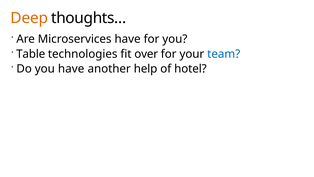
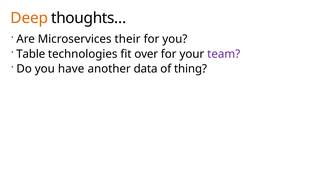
Microservices have: have -> their (128, 39)
team colour: blue -> purple (224, 54)
help: help -> data (146, 69)
hotel: hotel -> thing (190, 69)
